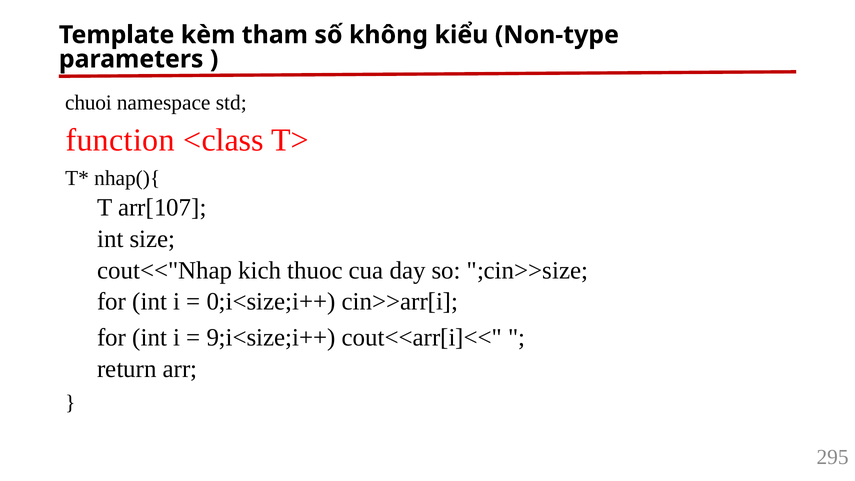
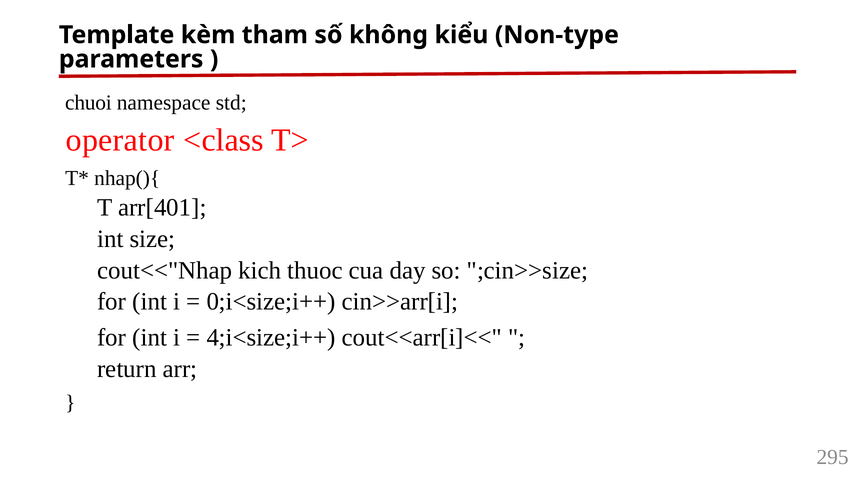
function: function -> operator (120, 140)
arr[107: arr[107 -> arr[401 (162, 208)
9;i<size;i++: 9;i<size;i++ -> 4;i<size;i++ (271, 338)
